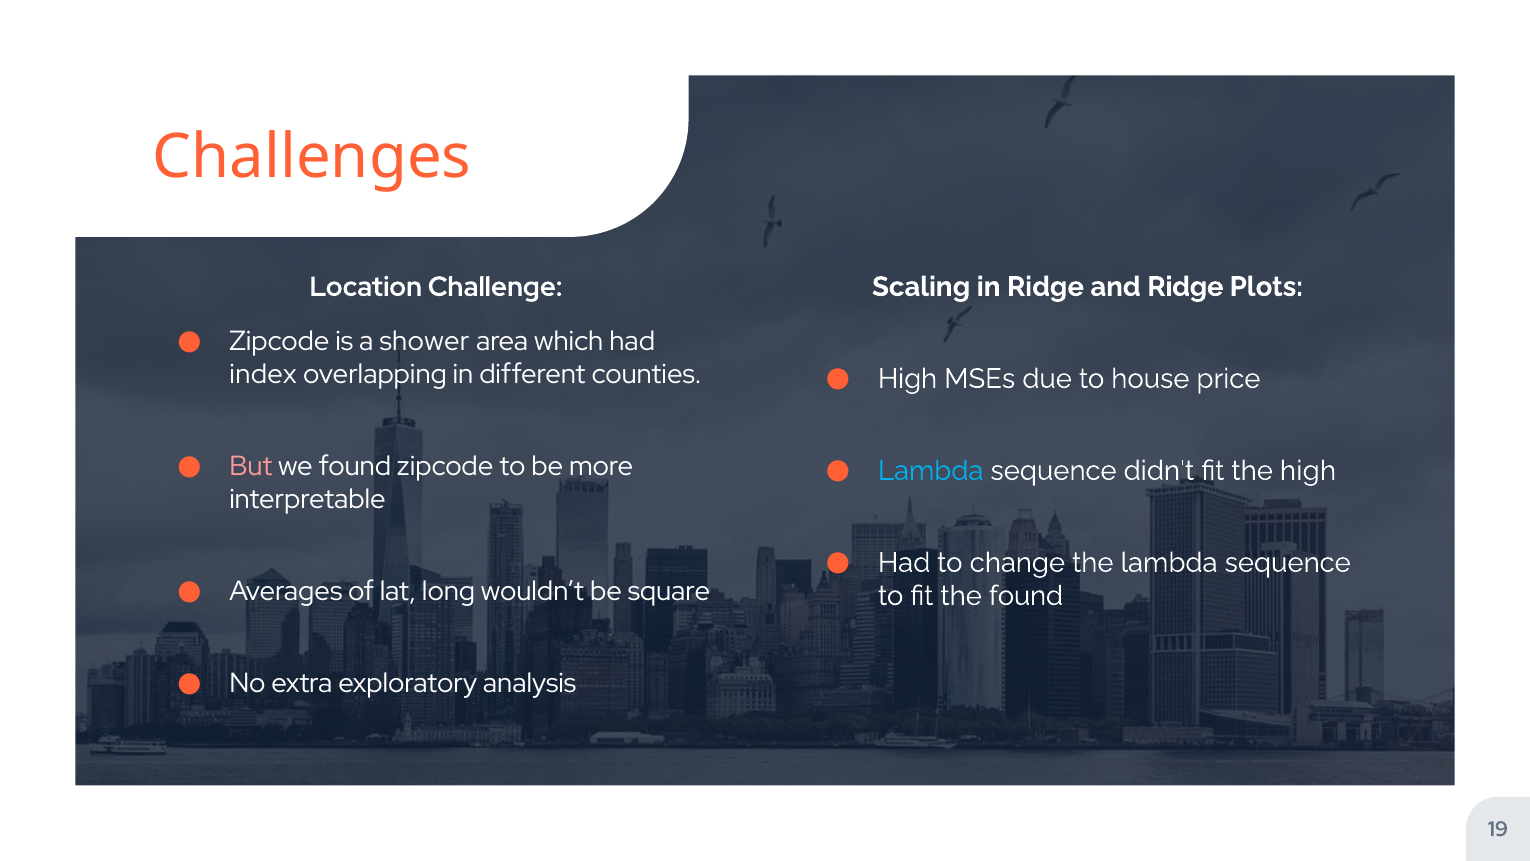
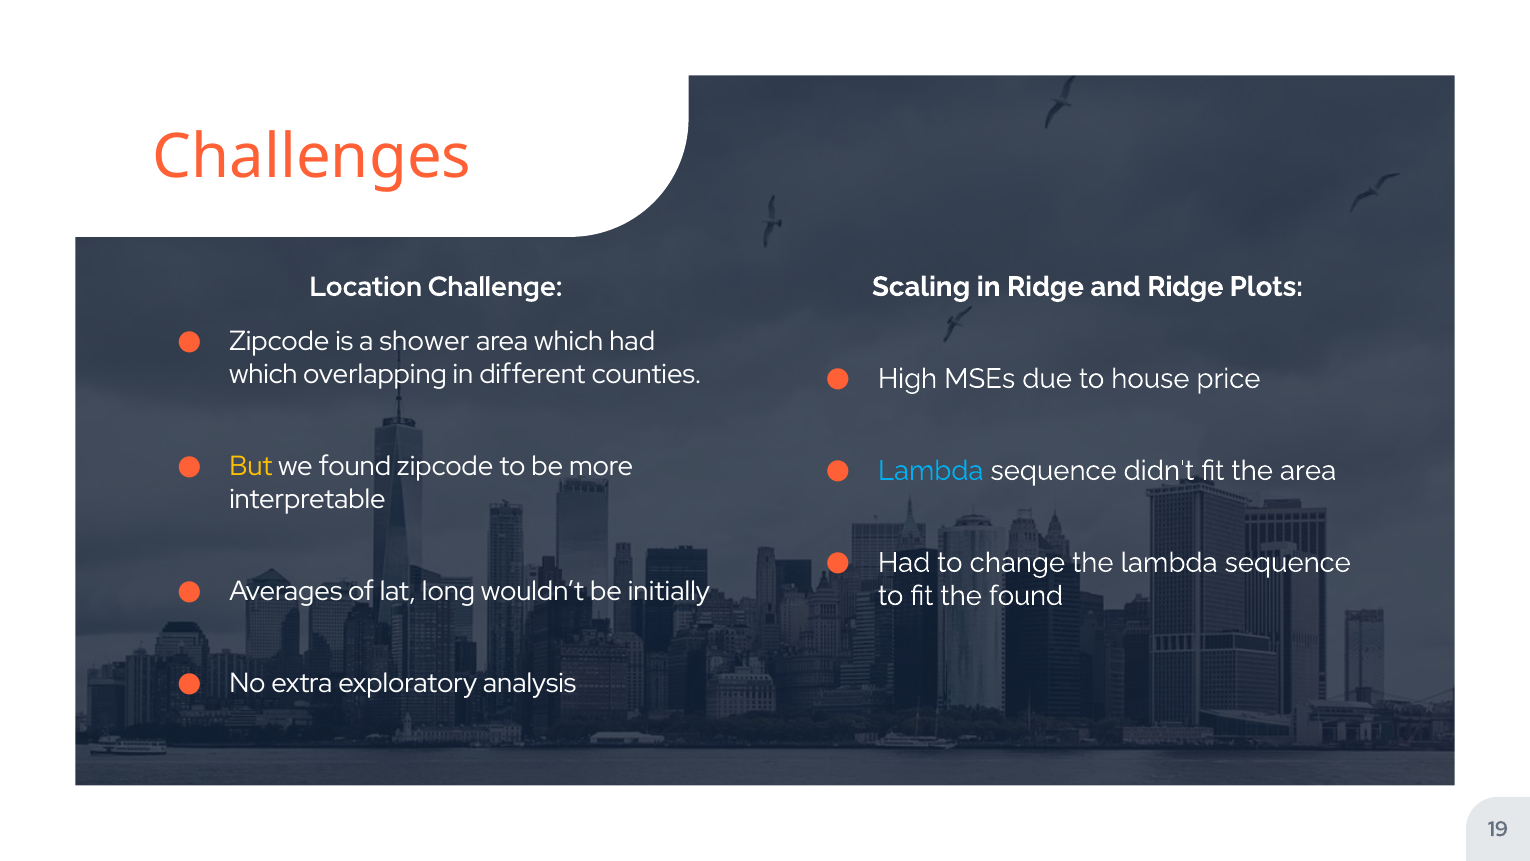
index: index -> which (263, 374)
But colour: pink -> yellow (251, 466)
the high: high -> area (1308, 470)
square: square -> initially (669, 591)
